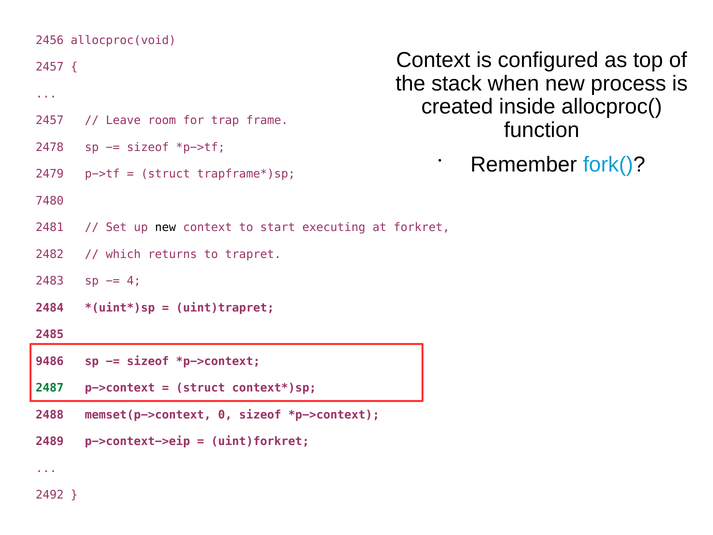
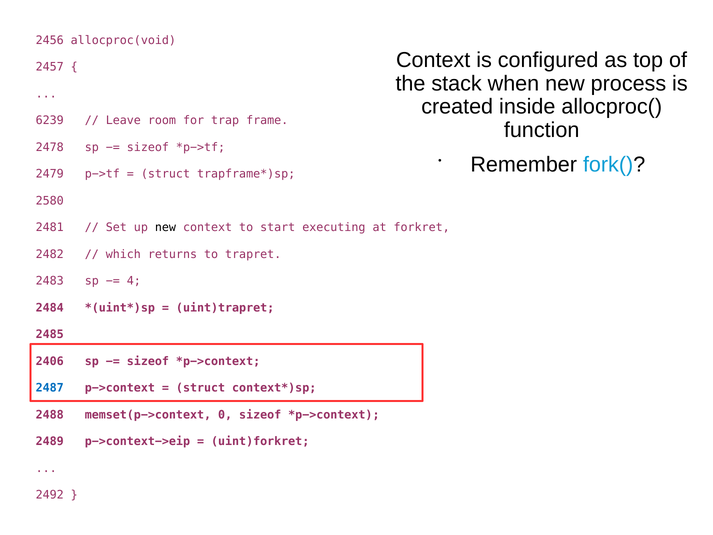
2457: 2457 -> 6239 (50, 120)
7480: 7480 -> 2580 (50, 201)
9486: 9486 -> 2406 (50, 361)
2487 colour: green -> blue (50, 388)
